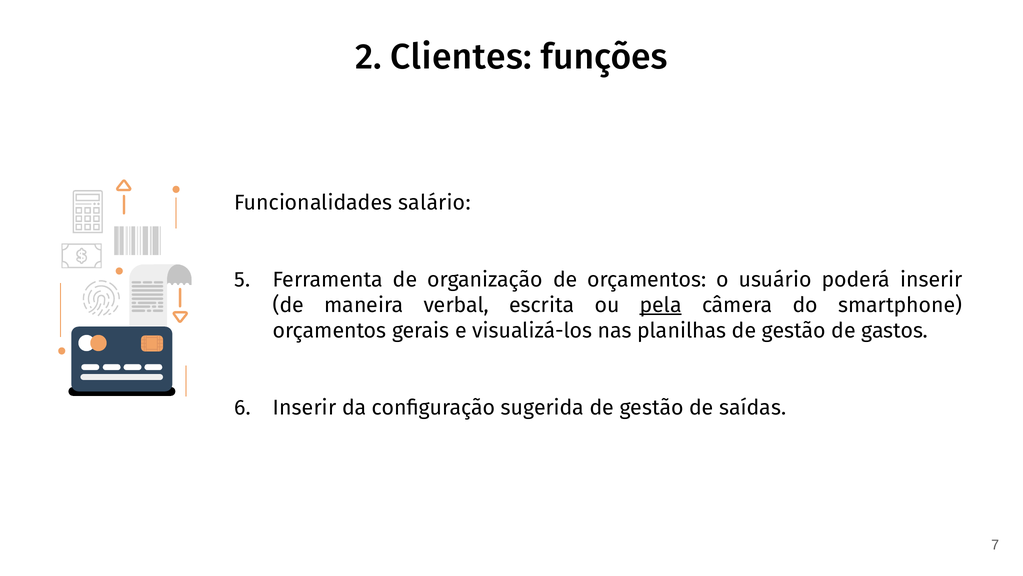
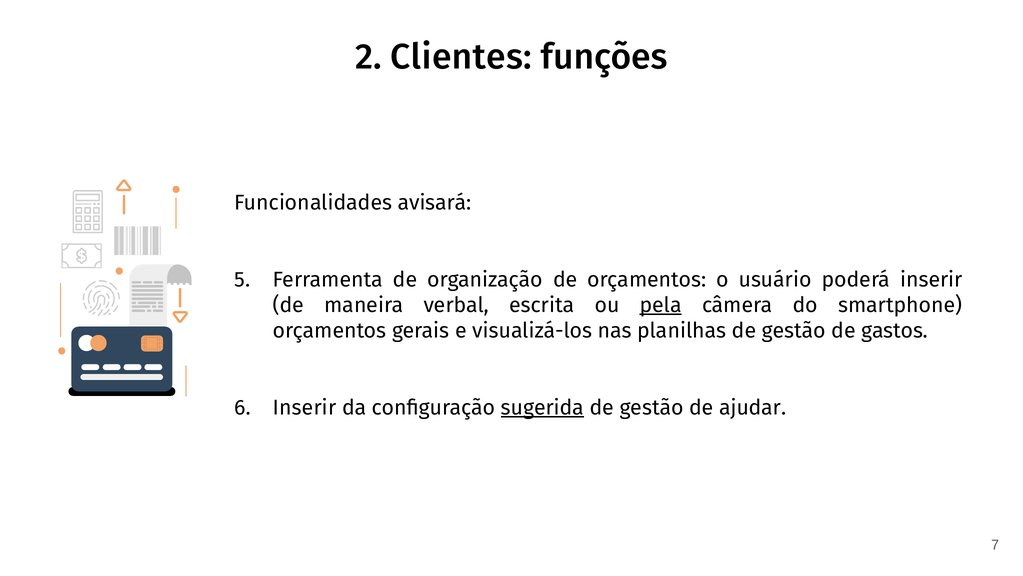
salário: salário -> avisará (435, 202)
sugerida underline: none -> present (542, 407)
saídas: saídas -> ajudar (753, 407)
